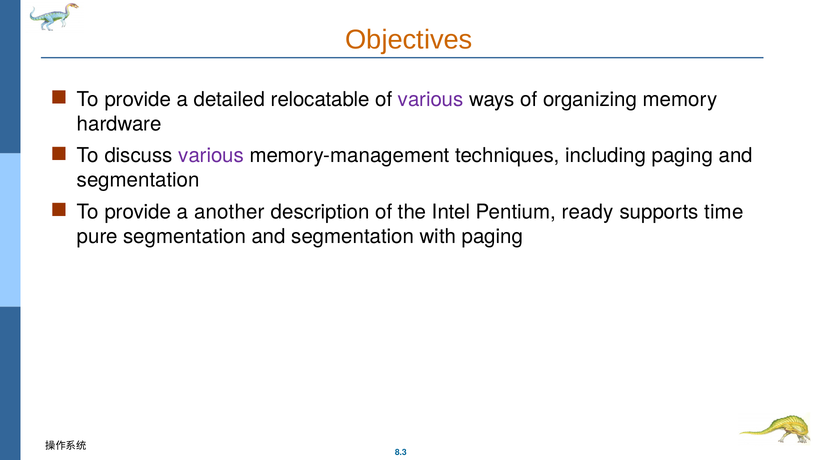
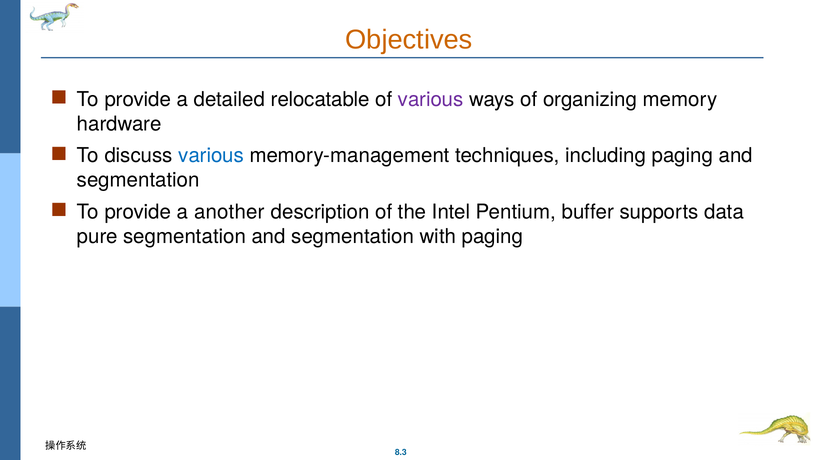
various colour: purple -> blue (211, 156)
ready: ready -> buffer (588, 212)
time: time -> data (724, 212)
